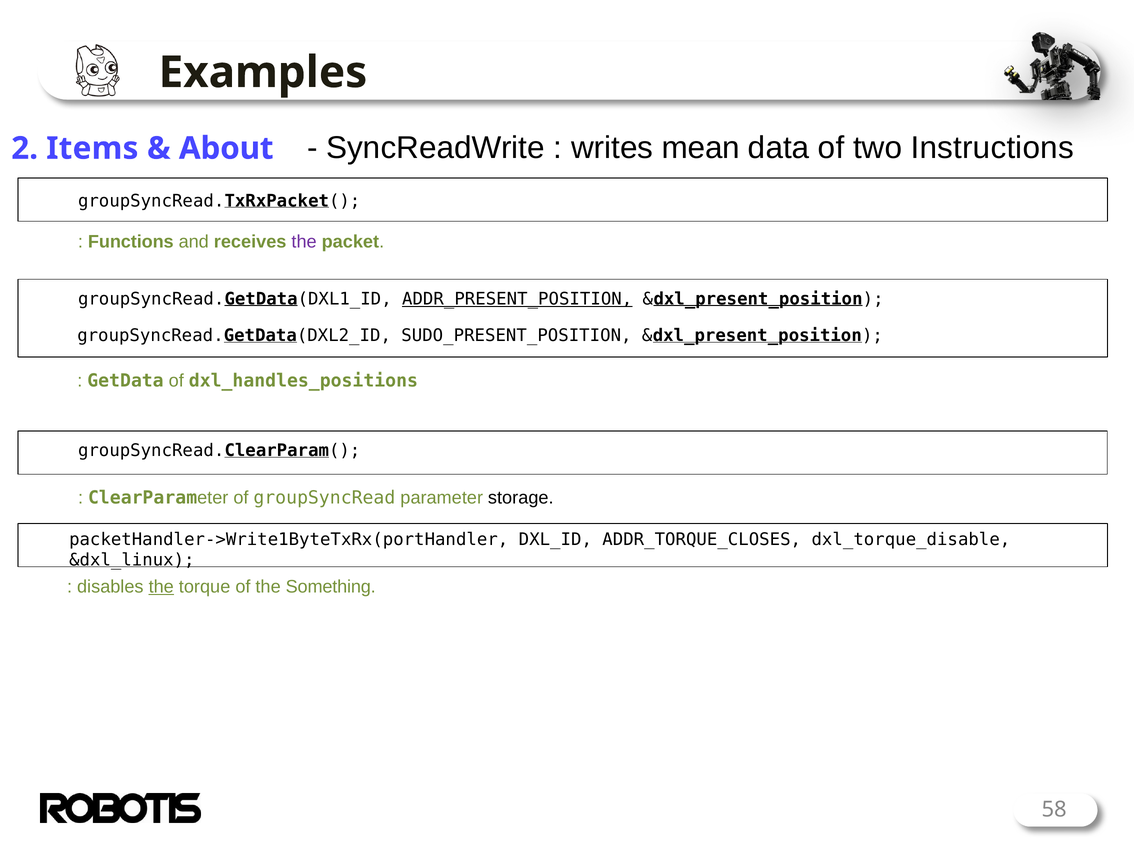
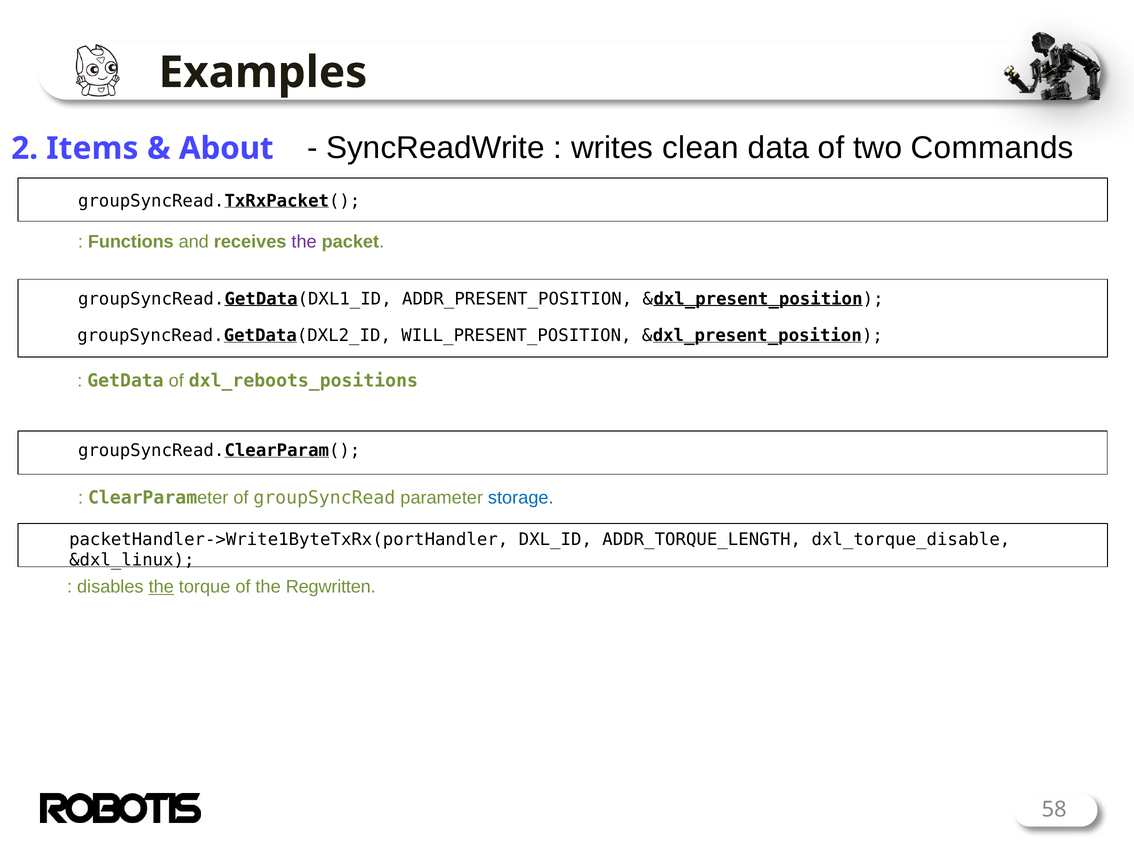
mean: mean -> clean (700, 148)
Instructions: Instructions -> Commands (992, 148)
ADDR_PRESENT_POSITION underline: present -> none (517, 299)
SUDO_PRESENT_POSITION: SUDO_PRESENT_POSITION -> WILL_PRESENT_POSITION (516, 336)
dxl_handles_positions: dxl_handles_positions -> dxl_reboots_positions (303, 381)
storage colour: black -> blue (521, 498)
ADDR_TORQUE_CLOSES: ADDR_TORQUE_CLOSES -> ADDR_TORQUE_LENGTH (702, 540)
Something: Something -> Regwritten (331, 587)
